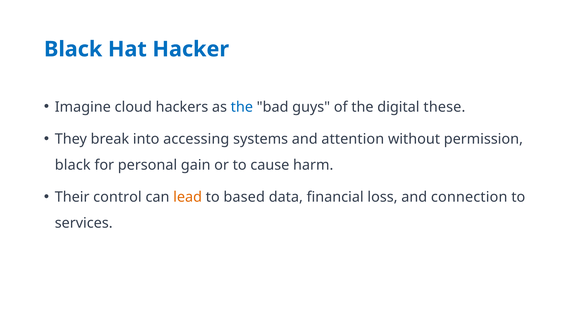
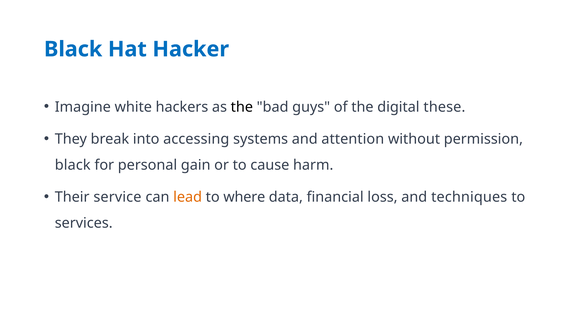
cloud: cloud -> white (133, 107)
the colour: blue -> black (242, 107)
control: control -> service (117, 197)
based: based -> where (244, 197)
connection: connection -> techniques (469, 197)
